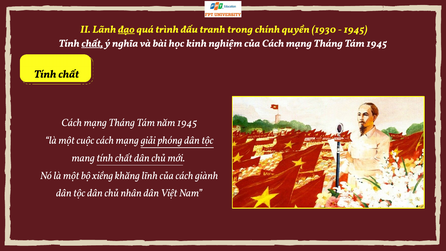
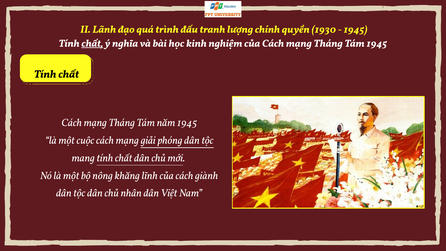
đạo underline: present -> none (126, 29)
trong: trong -> lượng (240, 29)
xiềng: xiềng -> nông (103, 175)
